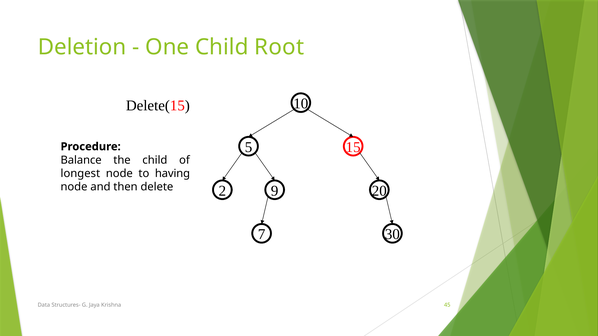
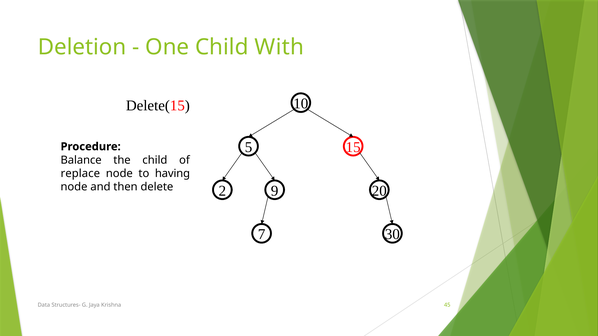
Root: Root -> With (279, 47)
longest: longest -> replace (80, 174)
